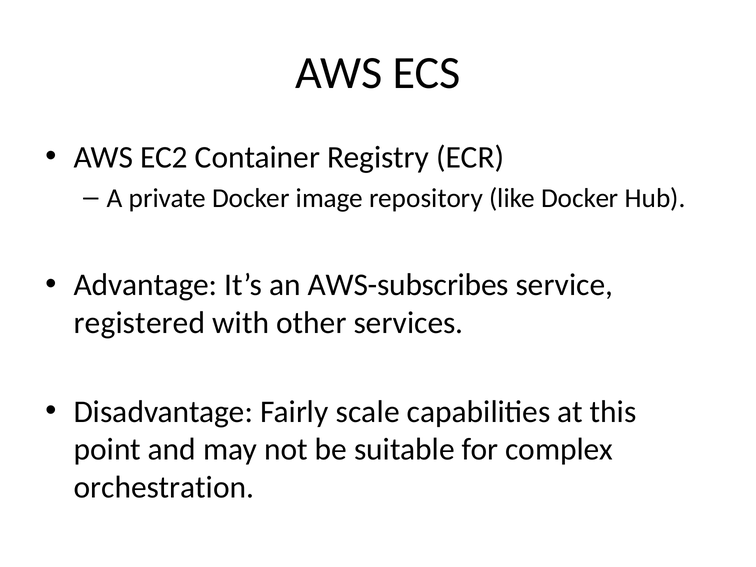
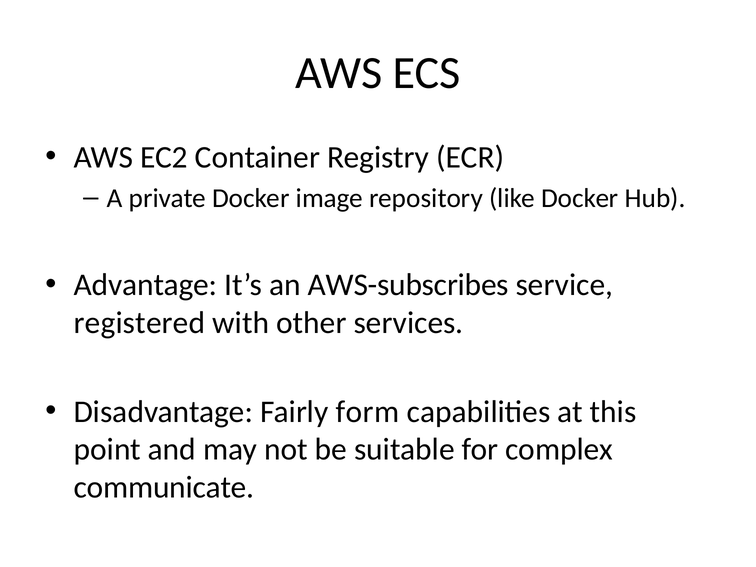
scale: scale -> form (368, 412)
orchestration: orchestration -> communicate (164, 487)
